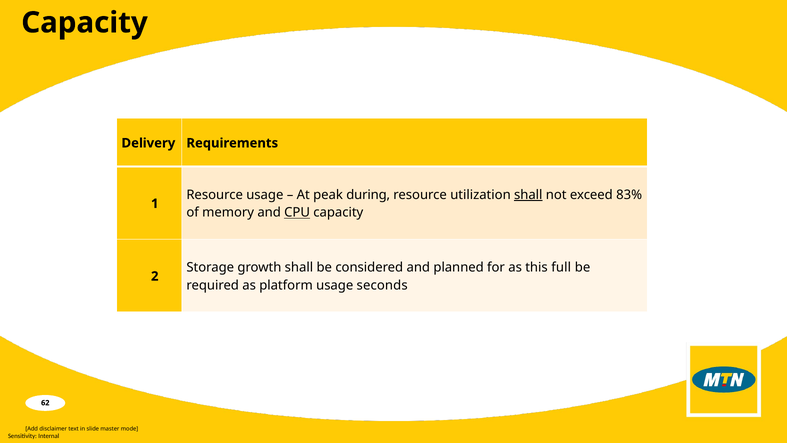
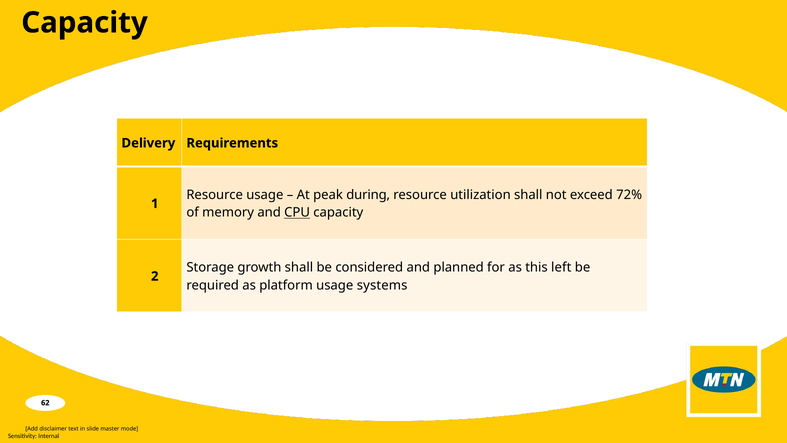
shall underline: present -> none (528, 195)
83%: 83% -> 72% (629, 195)
full: full -> left (561, 267)
seconds: seconds -> systems (382, 285)
